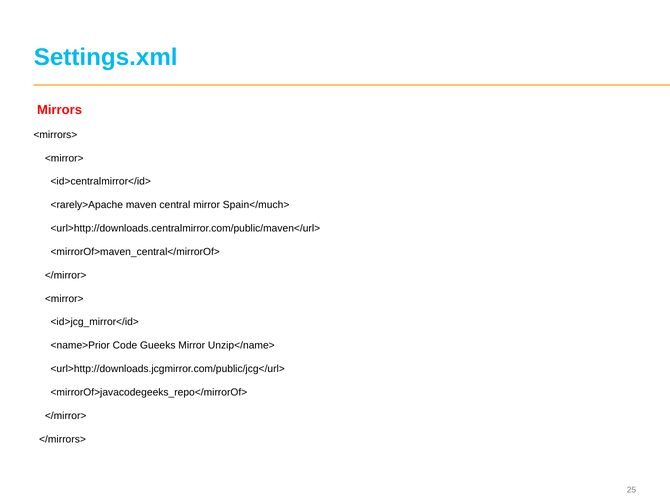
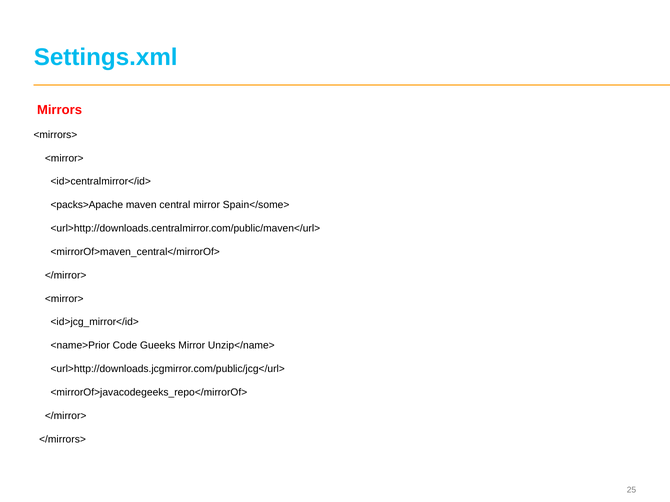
<rarely>Apache: <rarely>Apache -> <packs>Apache (87, 205)
Spain</much>: Spain</much> -> Spain</some> (256, 205)
